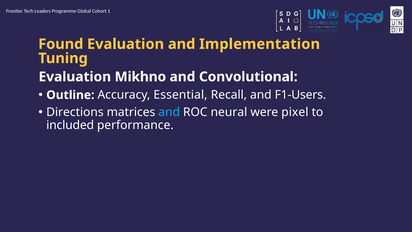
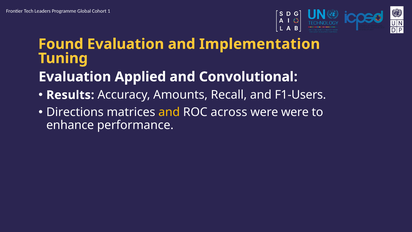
Mikhno: Mikhno -> Applied (140, 77)
Outline: Outline -> Results (70, 95)
Essential: Essential -> Amounts (181, 95)
and colour: light blue -> yellow (169, 112)
neural: neural -> across (229, 112)
were pixel: pixel -> were (295, 112)
included: included -> enhance (70, 125)
